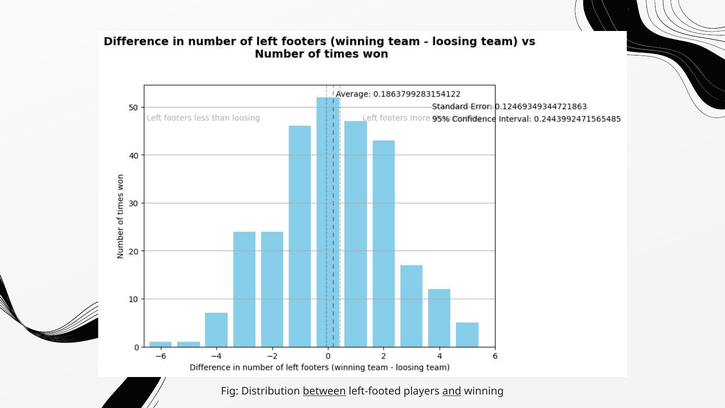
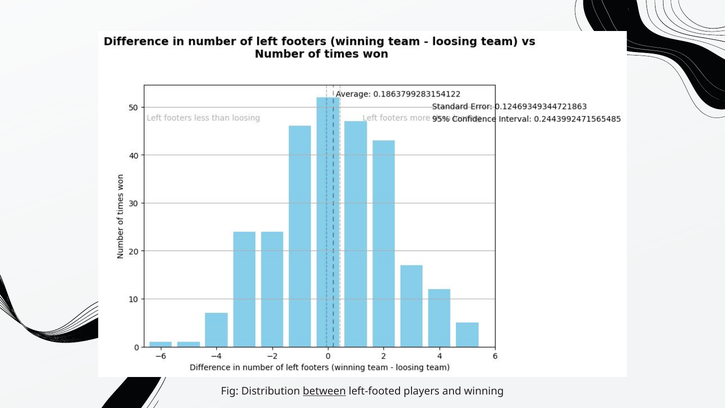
and underline: present -> none (452, 391)
